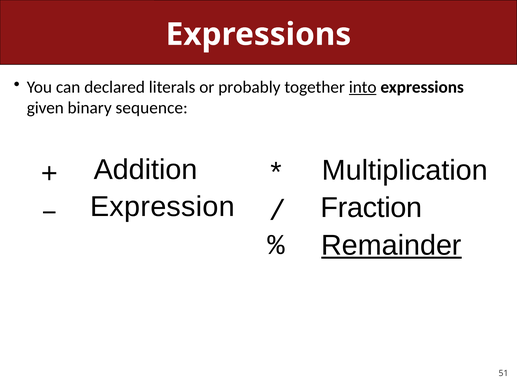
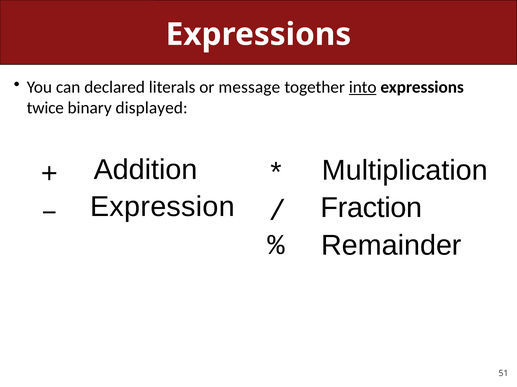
probably: probably -> message (249, 87)
given: given -> twice (45, 108)
sequence: sequence -> displayed (152, 108)
Remainder underline: present -> none (391, 246)
